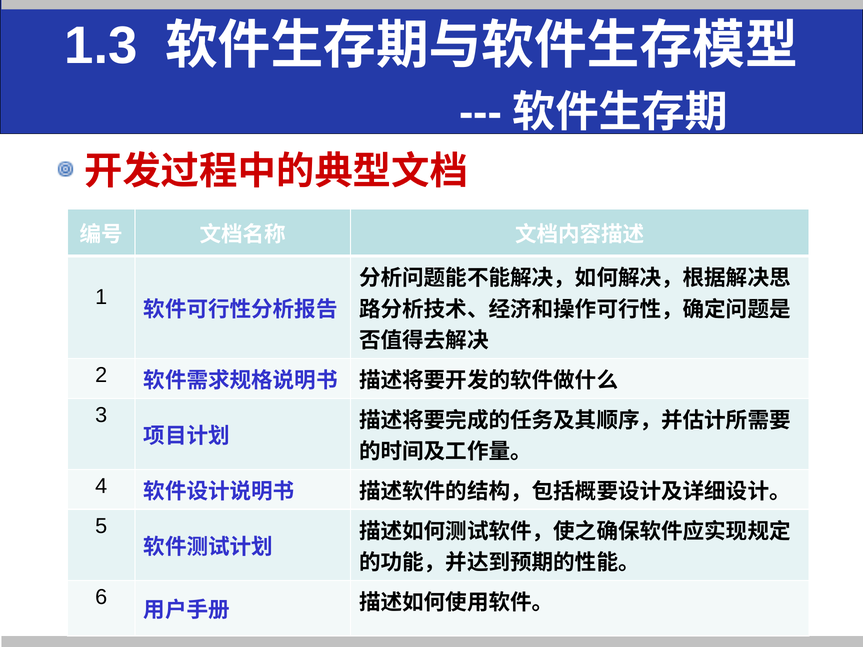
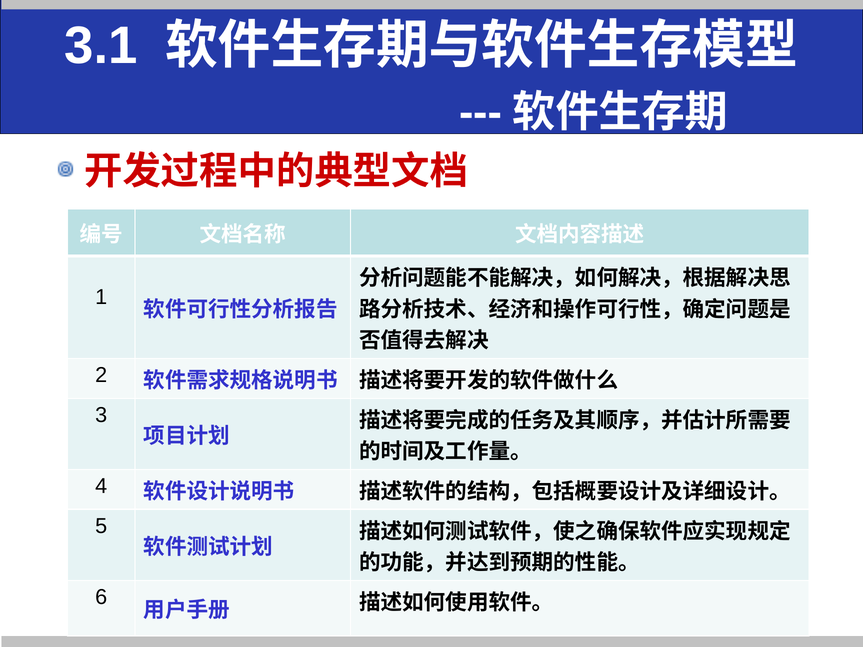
1.3: 1.3 -> 3.1 (101, 46)
